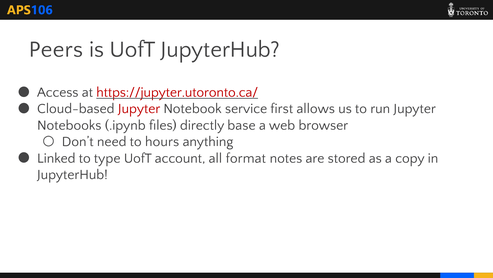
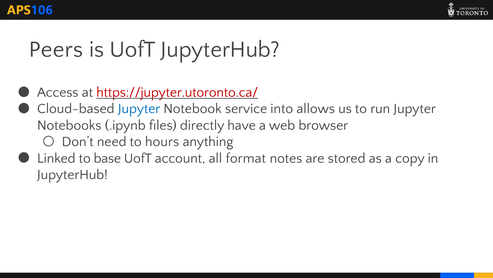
Jupyter colour: red -> blue (139, 108)
first: first -> into (282, 108)
base: base -> have (242, 125)
type: type -> base (107, 158)
